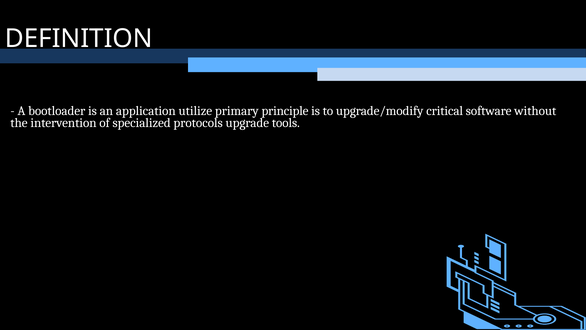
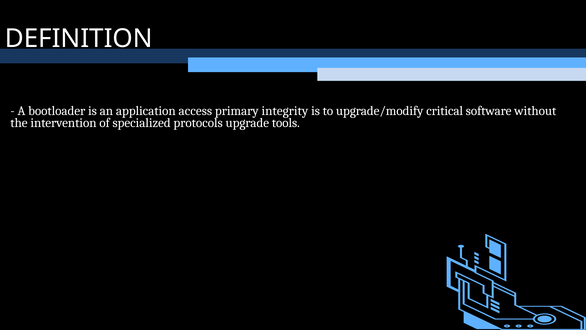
utilize: utilize -> access (195, 111)
principle: principle -> integrity (285, 111)
